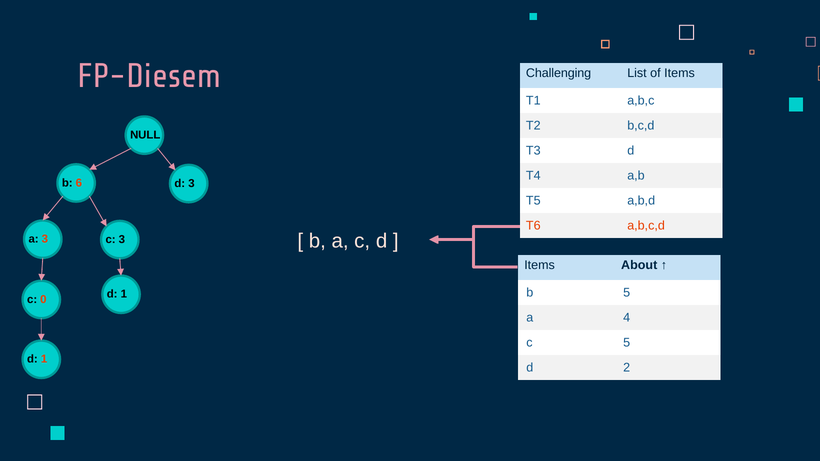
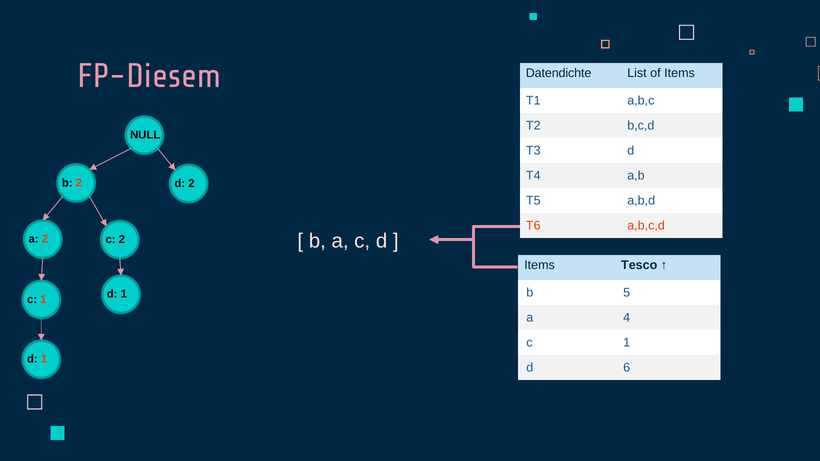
Challenging: Challenging -> Datendichte (559, 73)
b 6: 6 -> 2 (79, 183)
d 3: 3 -> 2 (191, 184)
a 3: 3 -> 2 (45, 239)
c 3: 3 -> 2 (122, 240)
About: About -> Tesco (639, 265)
0: 0 -> 1 (43, 300)
5: 5 -> 1 (627, 343)
2: 2 -> 6 (627, 368)
